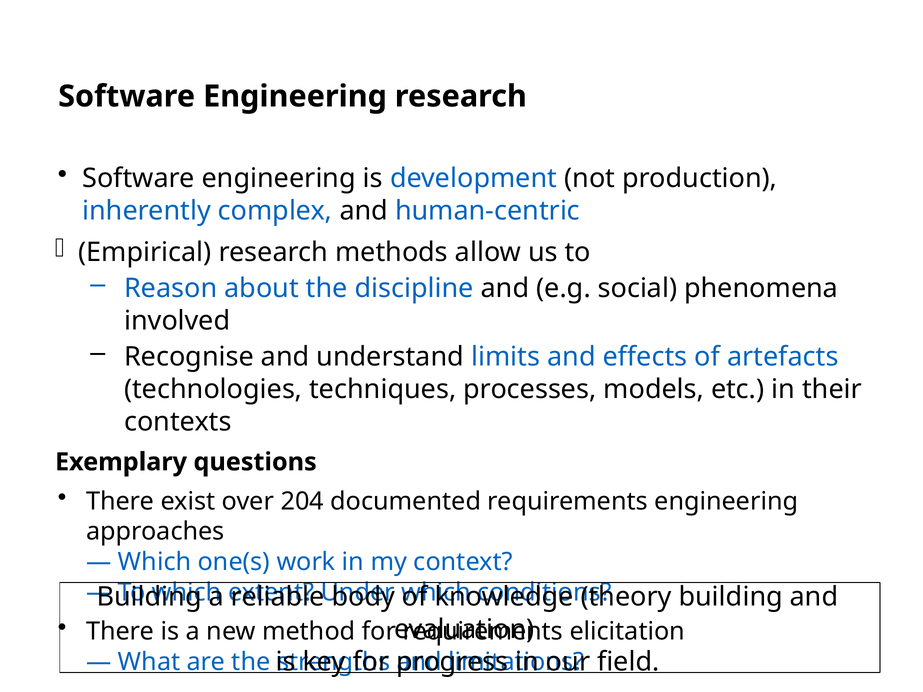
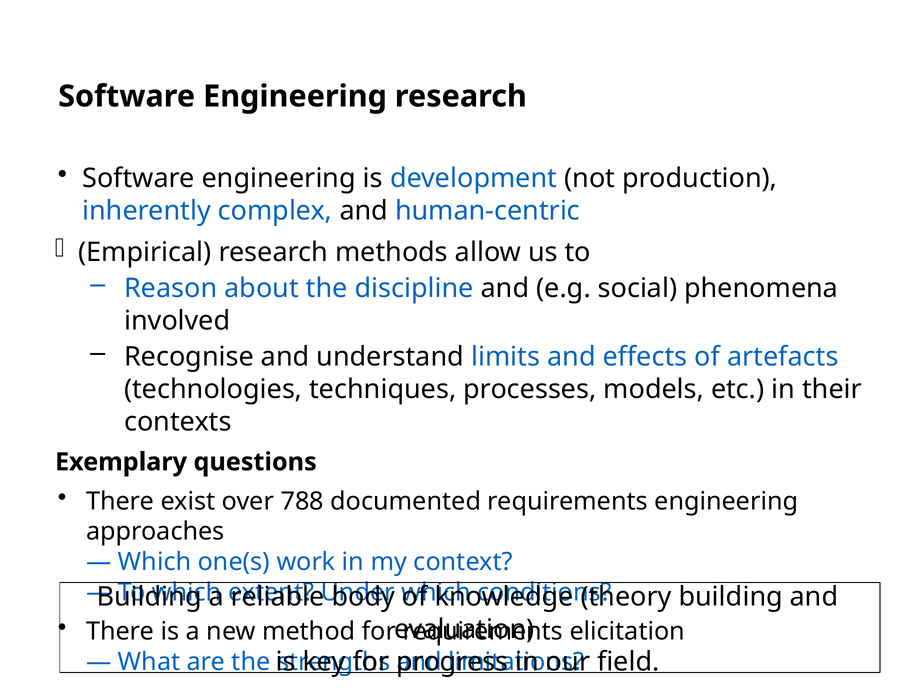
204: 204 -> 788 (302, 502)
